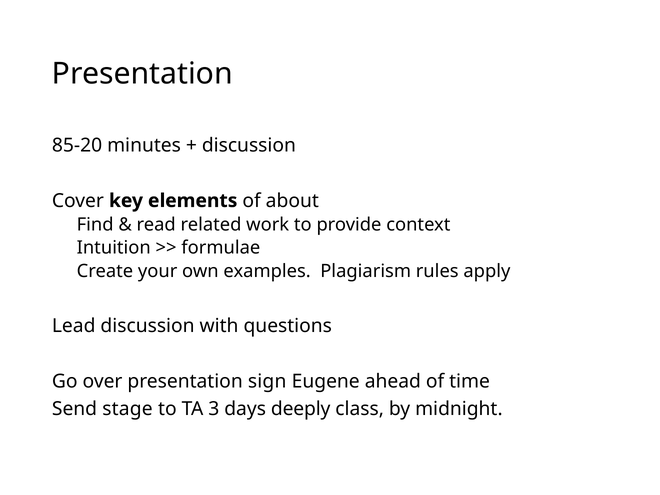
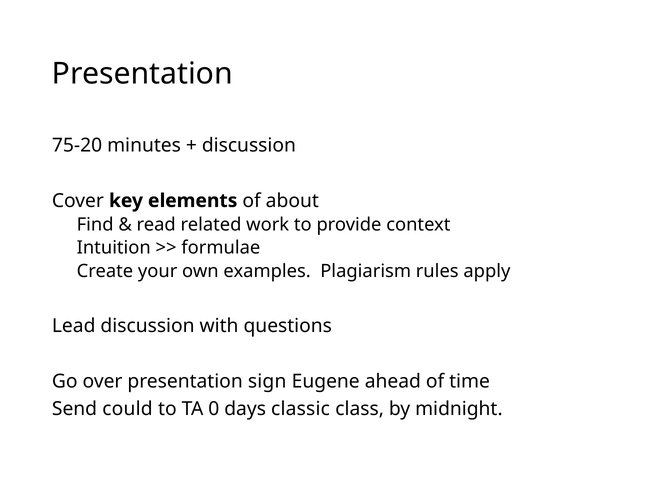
85-20: 85-20 -> 75-20 (77, 145)
stage: stage -> could (127, 409)
3: 3 -> 0 (214, 409)
deeply: deeply -> classic (301, 409)
